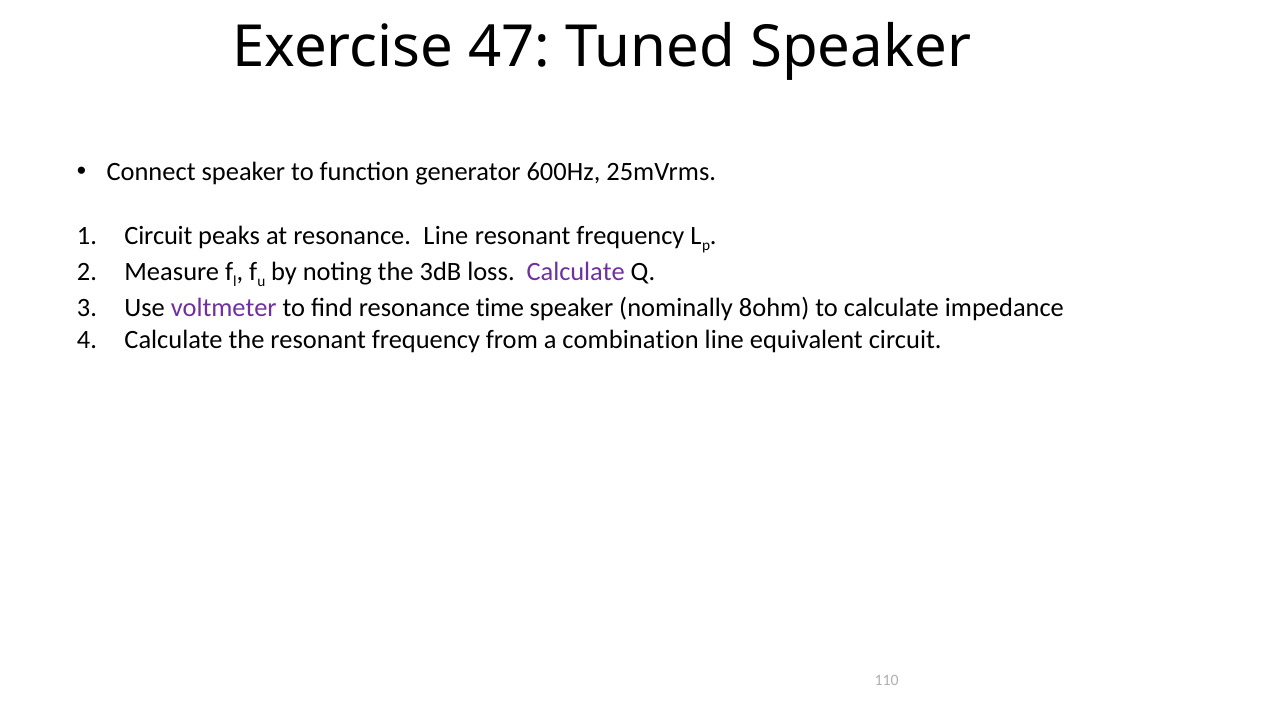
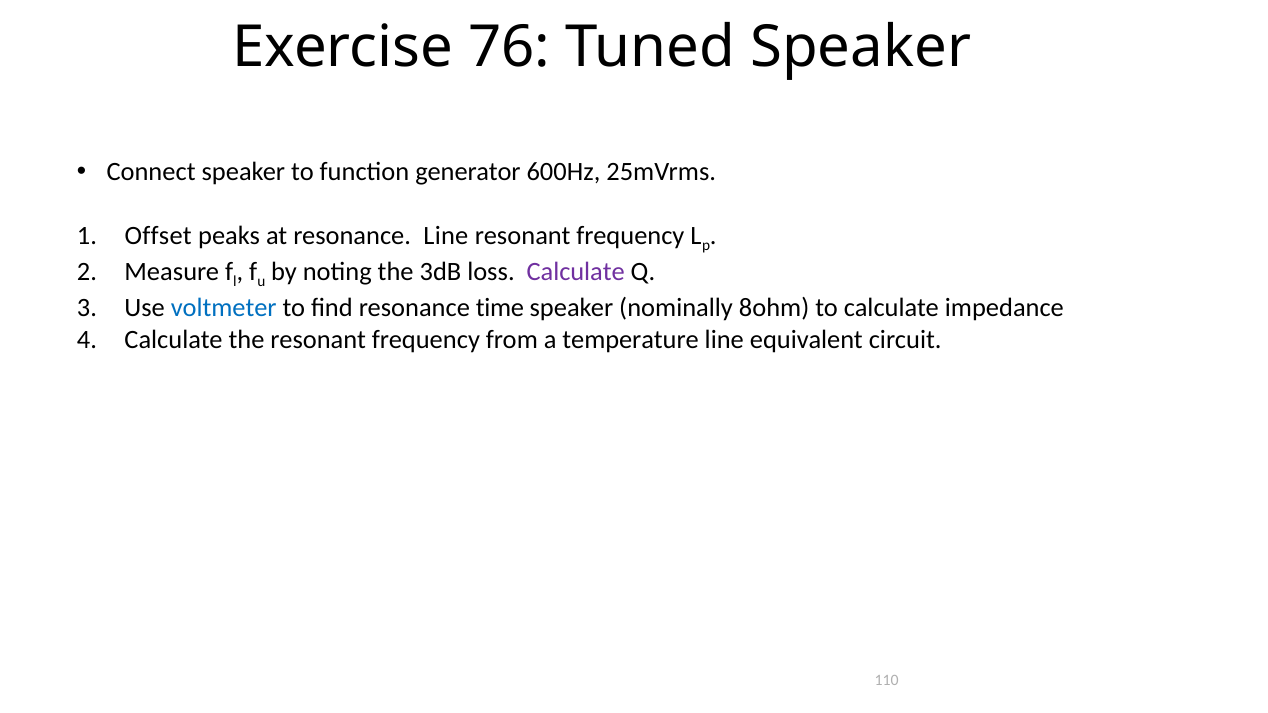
47: 47 -> 76 (509, 48)
Circuit: Circuit -> Offset (158, 236)
voltmeter colour: purple -> blue (224, 308)
combination: combination -> temperature (631, 339)
